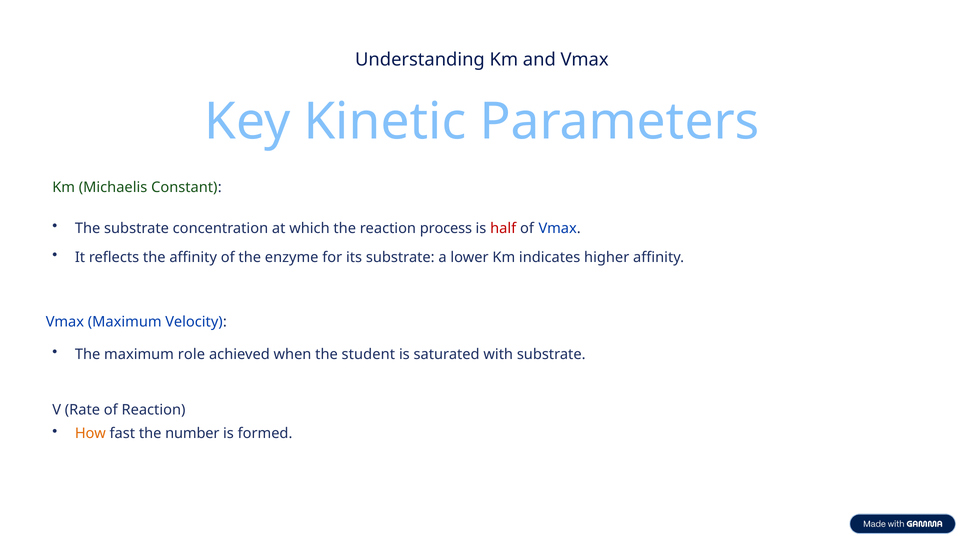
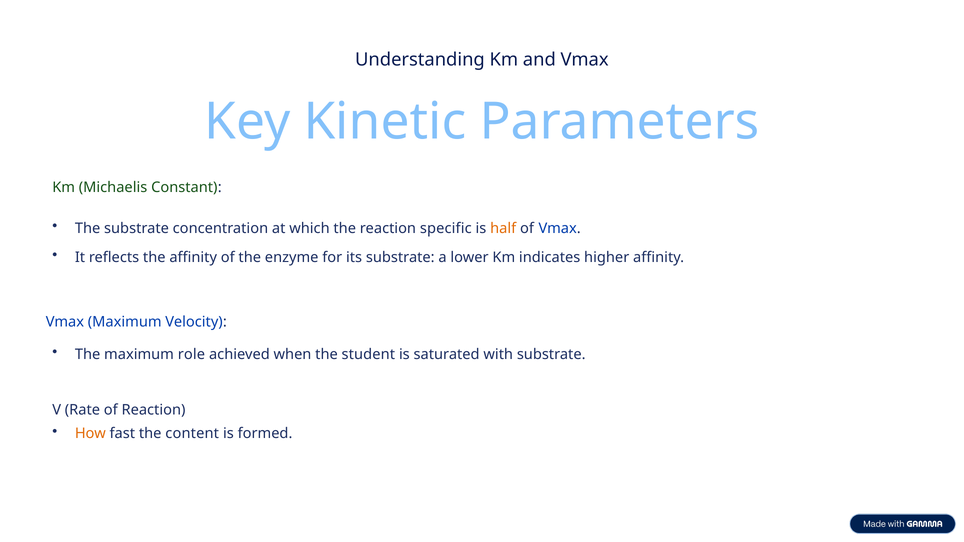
process: process -> specific (446, 228)
half colour: red -> orange (503, 228)
number: number -> content (192, 434)
